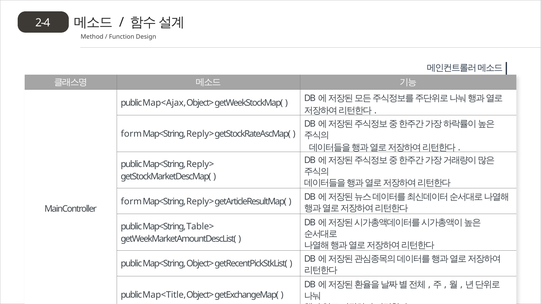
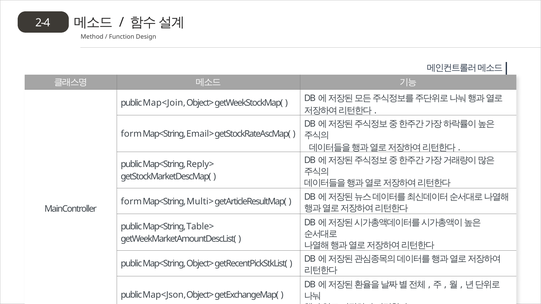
Map<Ajax: Map<Ajax -> Map<Join (164, 103)
Reply>: Reply> -> Email> (200, 134)
Reply>: Reply> -> Multi> (200, 202)
Map<Title: Map<Title -> Map<Json (164, 295)
